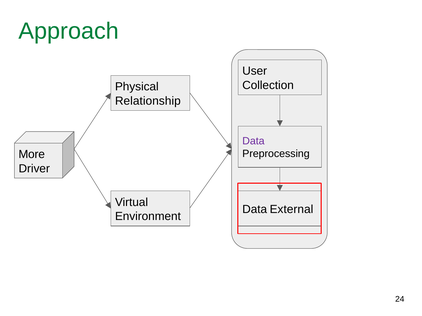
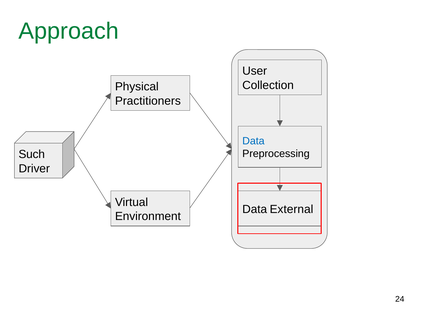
Relationship: Relationship -> Practitioners (148, 101)
Data colour: purple -> blue (253, 141)
More: More -> Such (32, 155)
